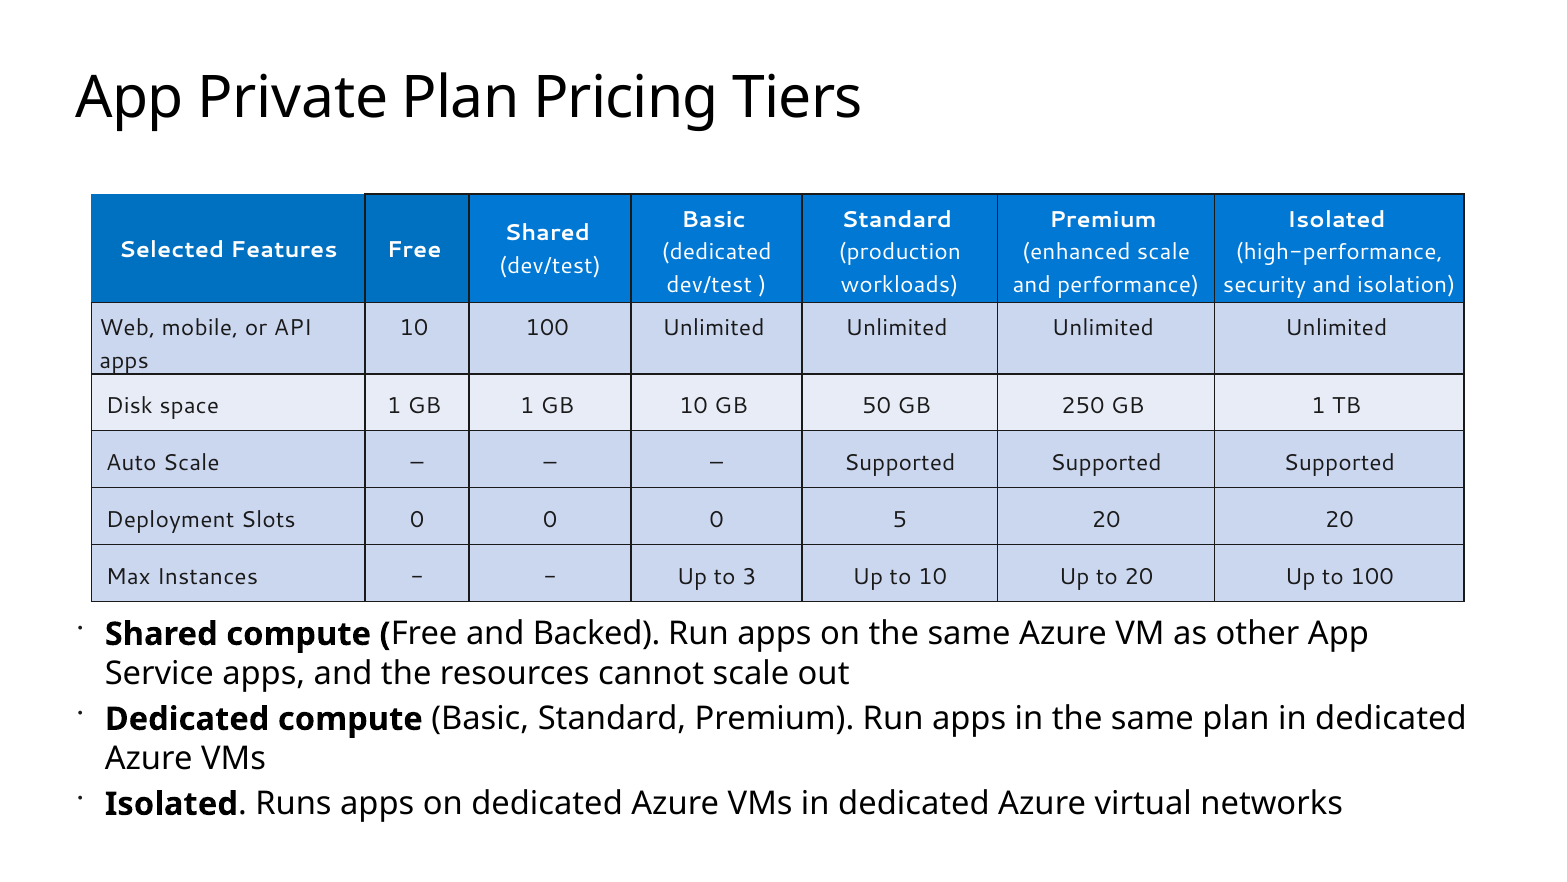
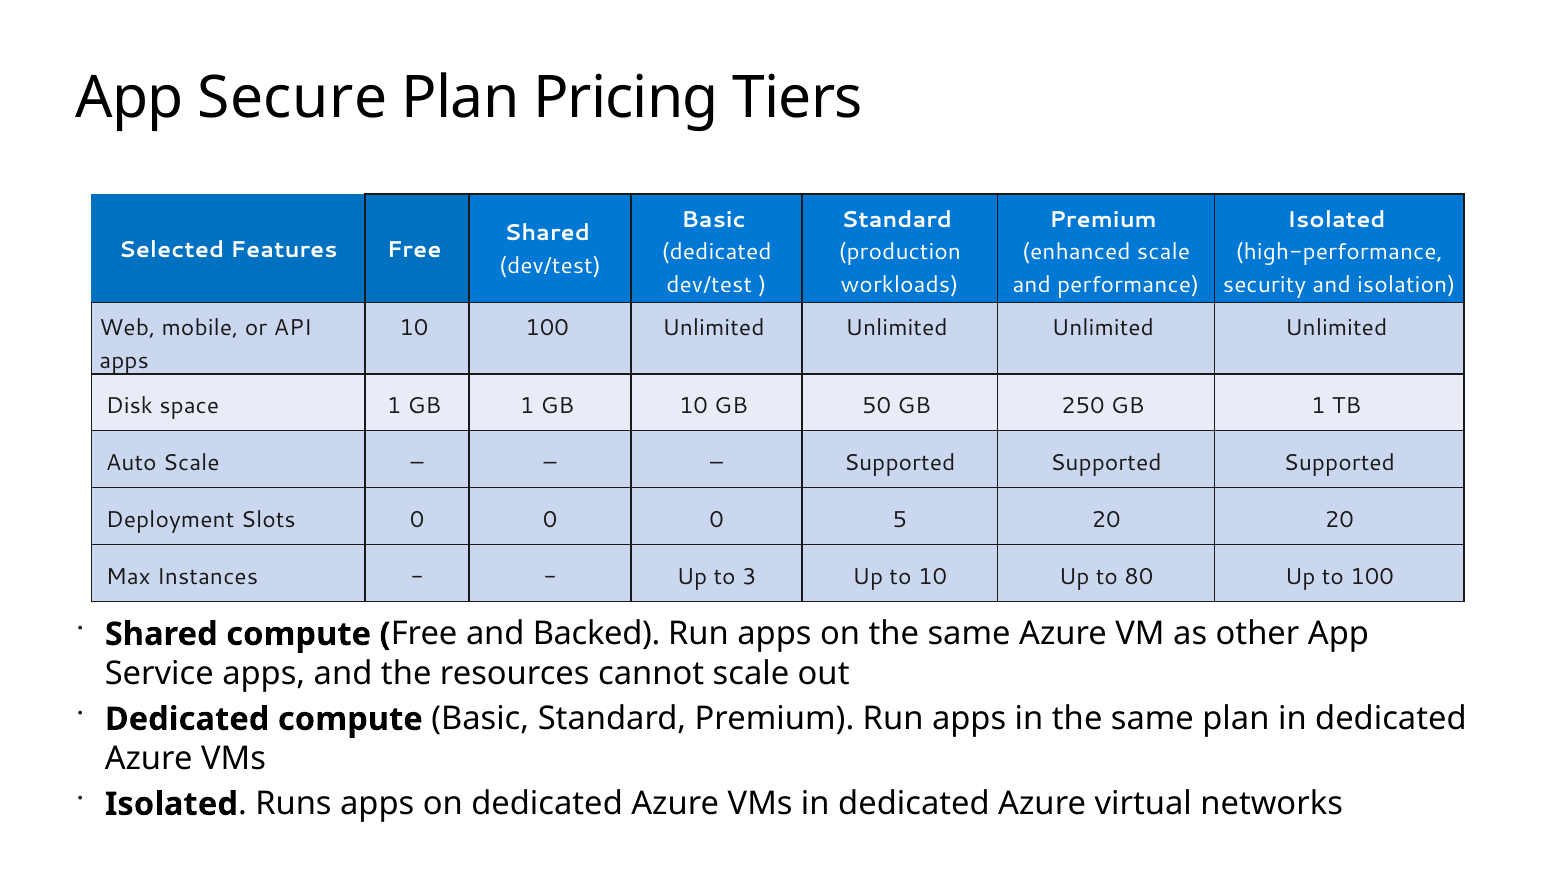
Private: Private -> Secure (292, 98)
to 20: 20 -> 80 (1139, 576)
